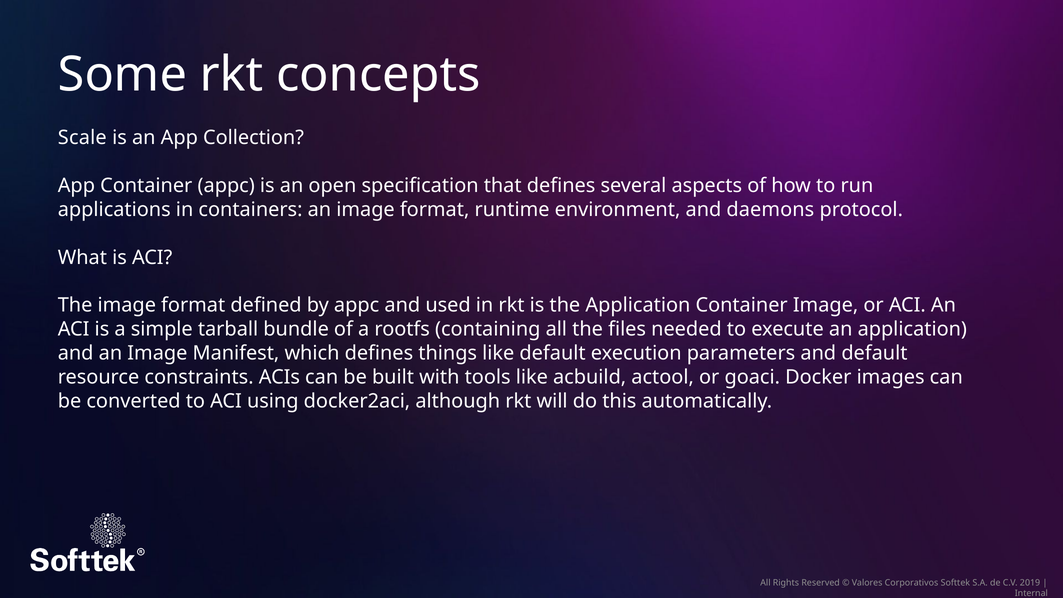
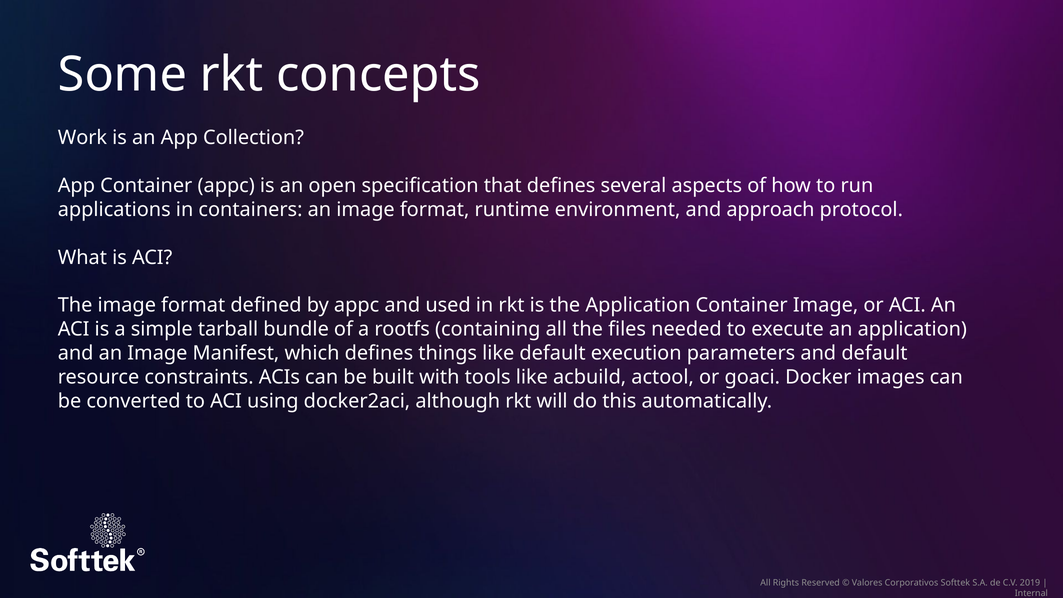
Scale: Scale -> Work (82, 138)
daemons: daemons -> approach (770, 210)
